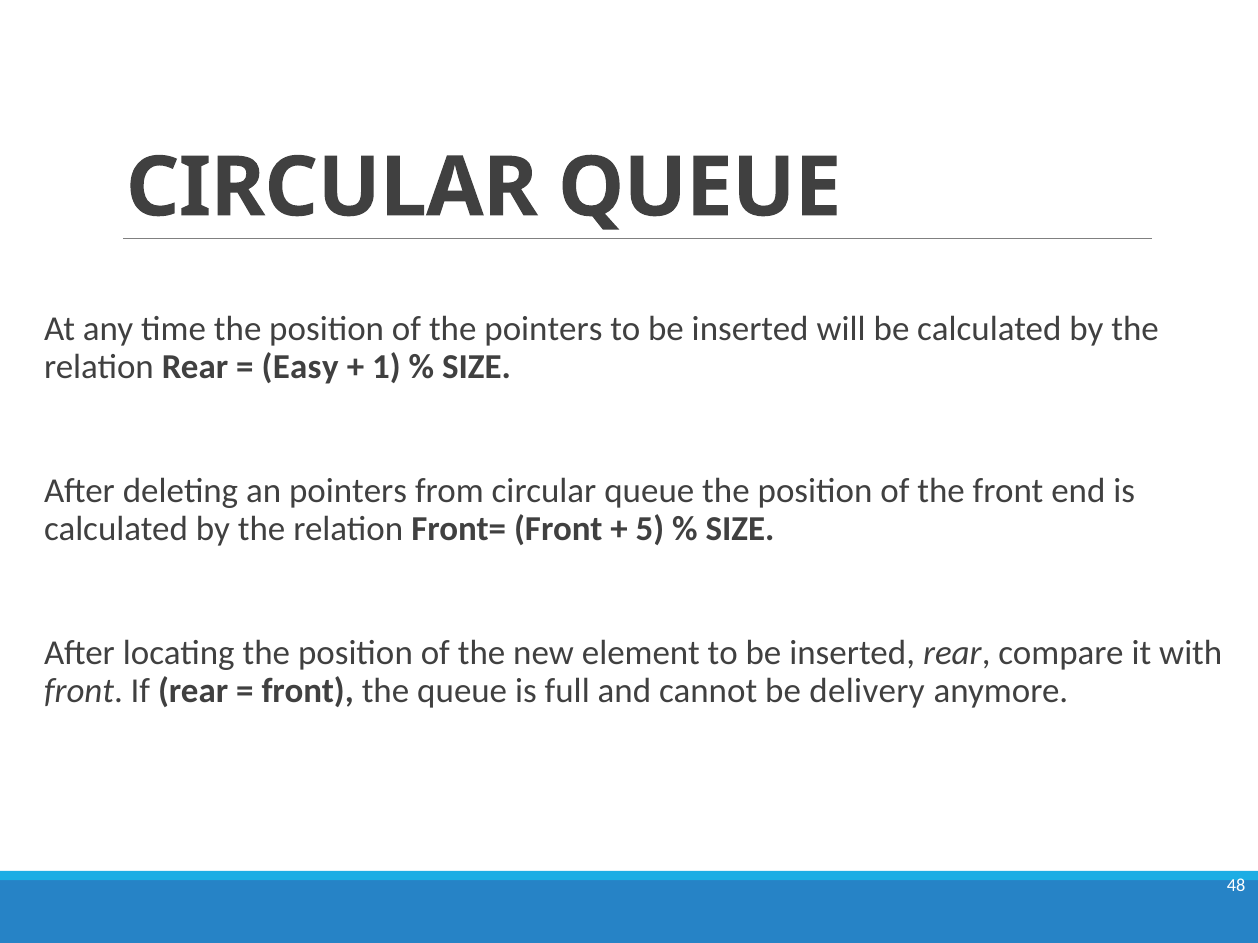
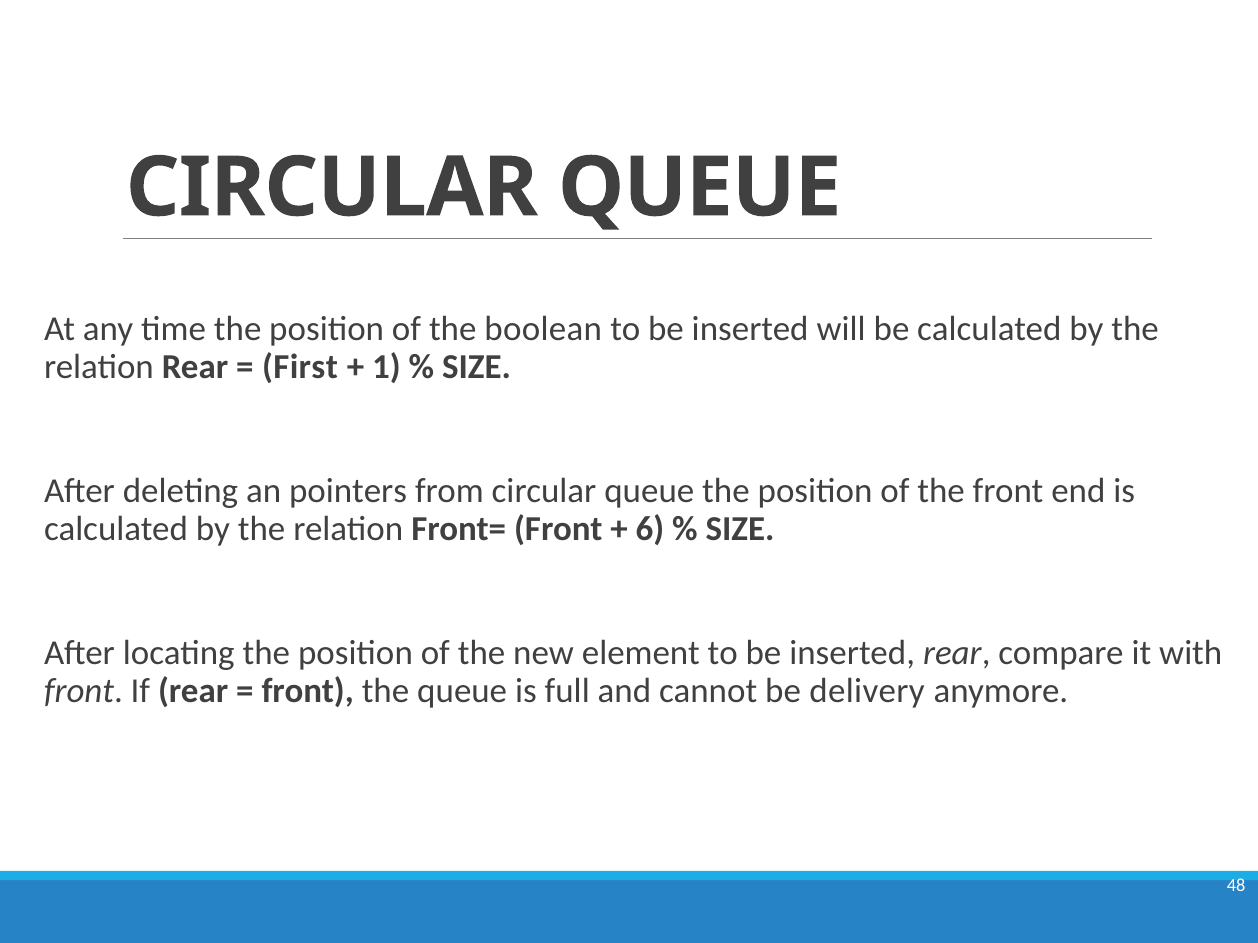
the pointers: pointers -> boolean (543, 329)
Easy: Easy -> First (300, 367)
5: 5 -> 6 (650, 529)
